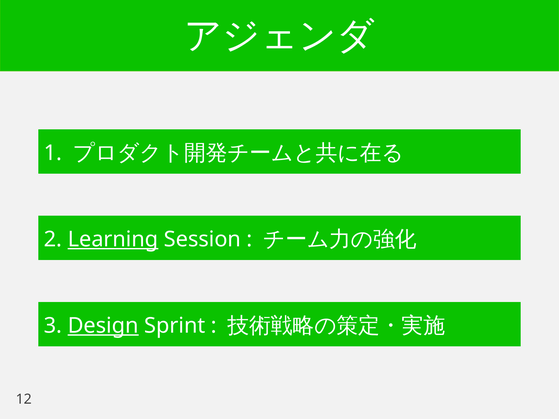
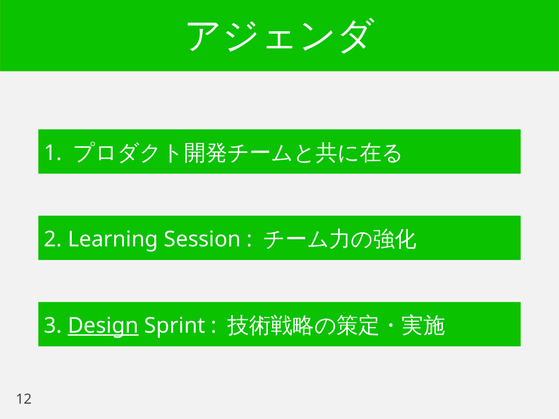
Learning underline: present -> none (113, 239)
